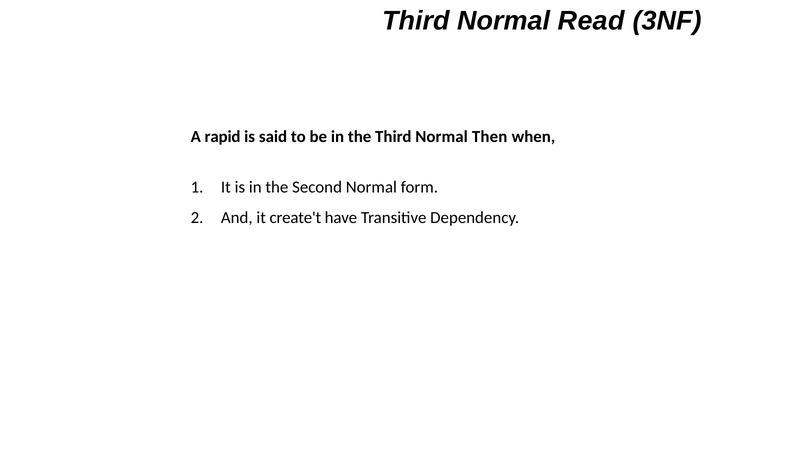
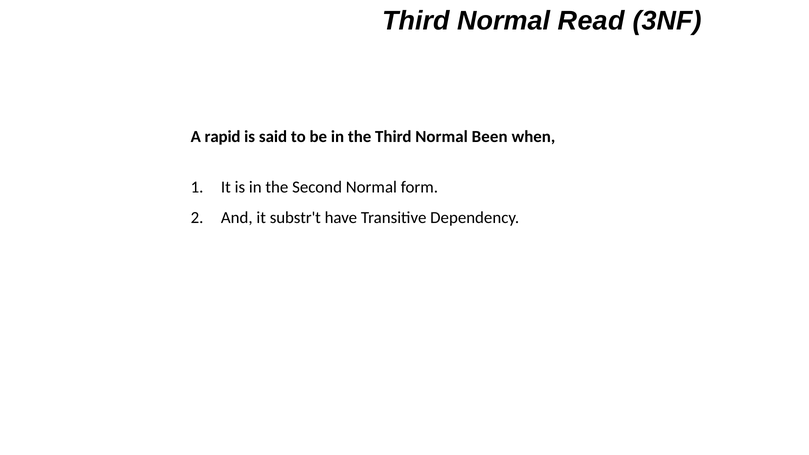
Then: Then -> Been (490, 137)
create't: create't -> substr't (295, 218)
